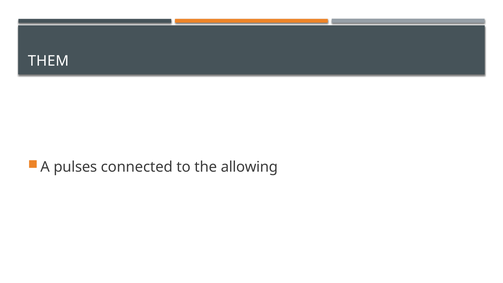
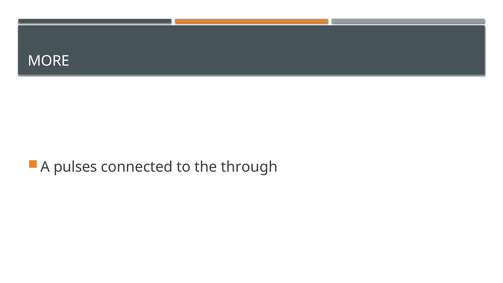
THEM: THEM -> MORE (49, 61)
allowing: allowing -> through (249, 167)
